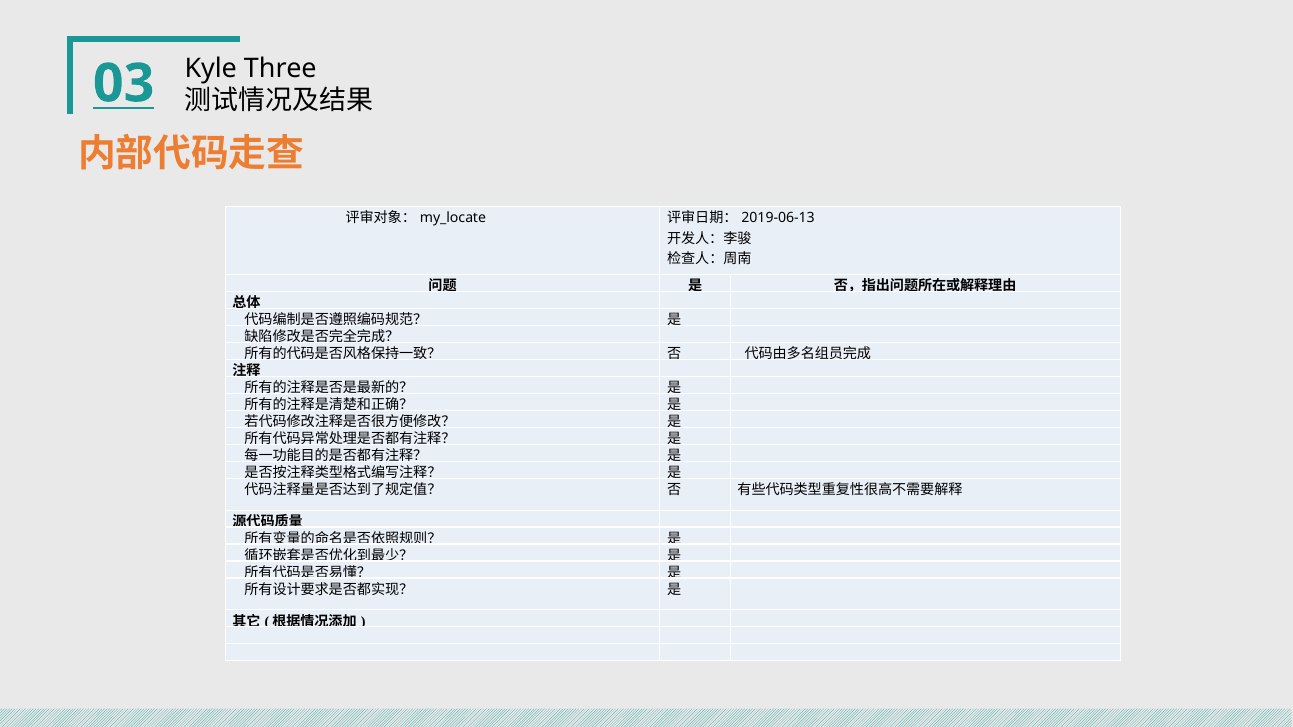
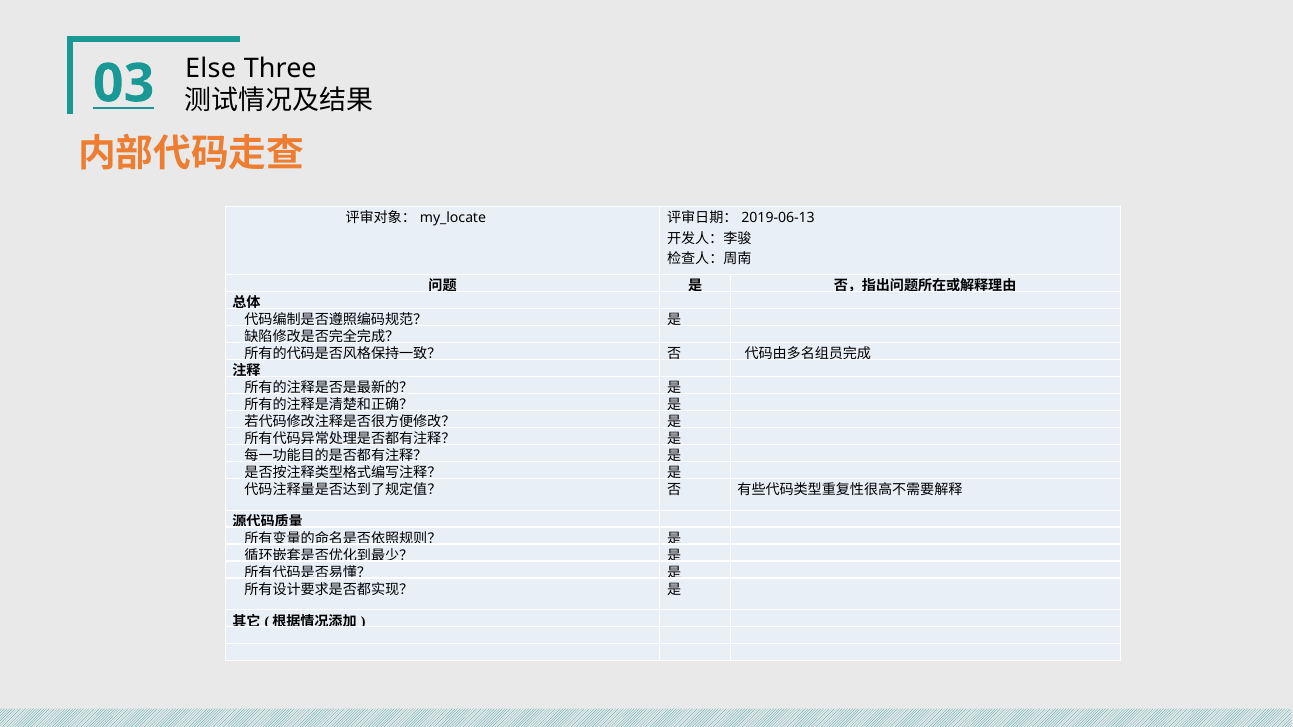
Kyle: Kyle -> Else (211, 69)
